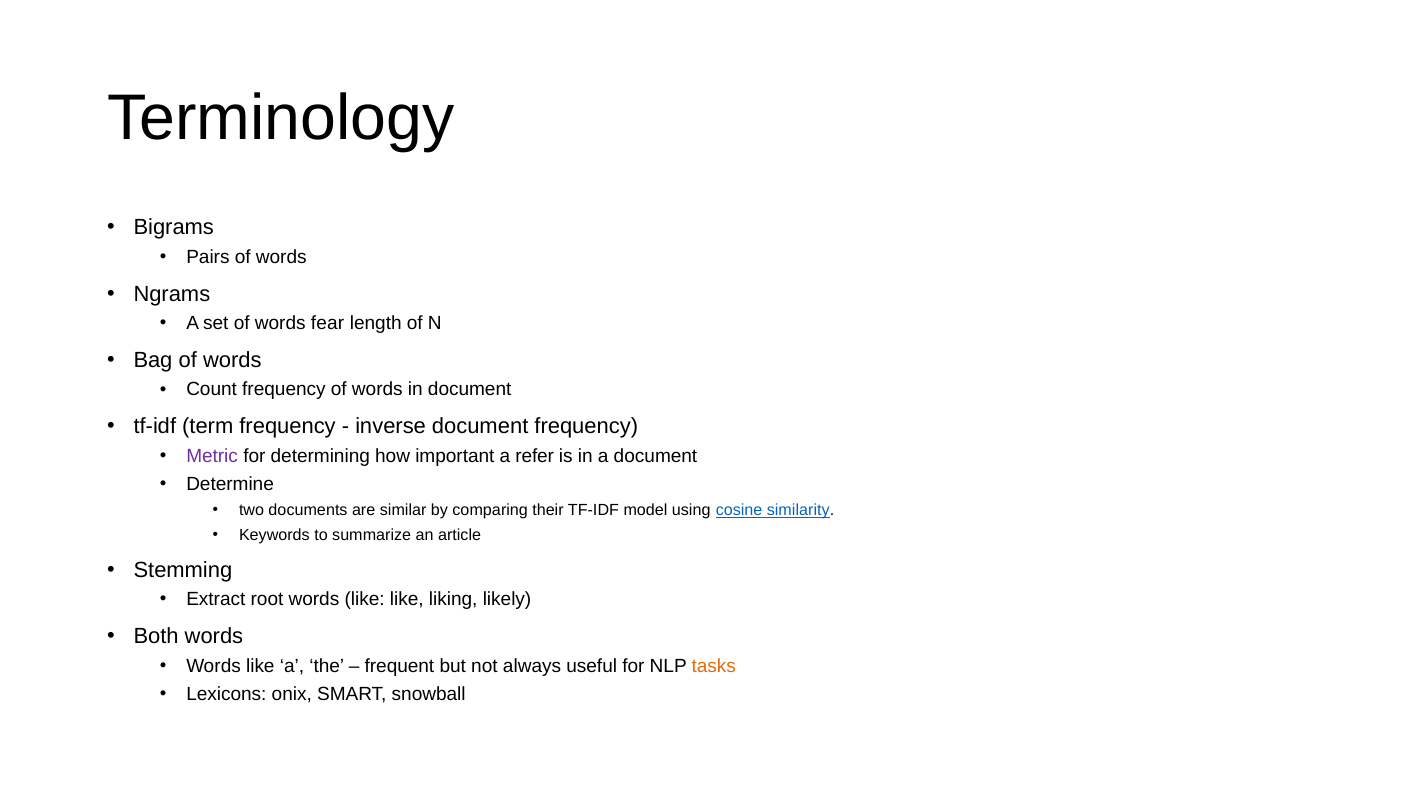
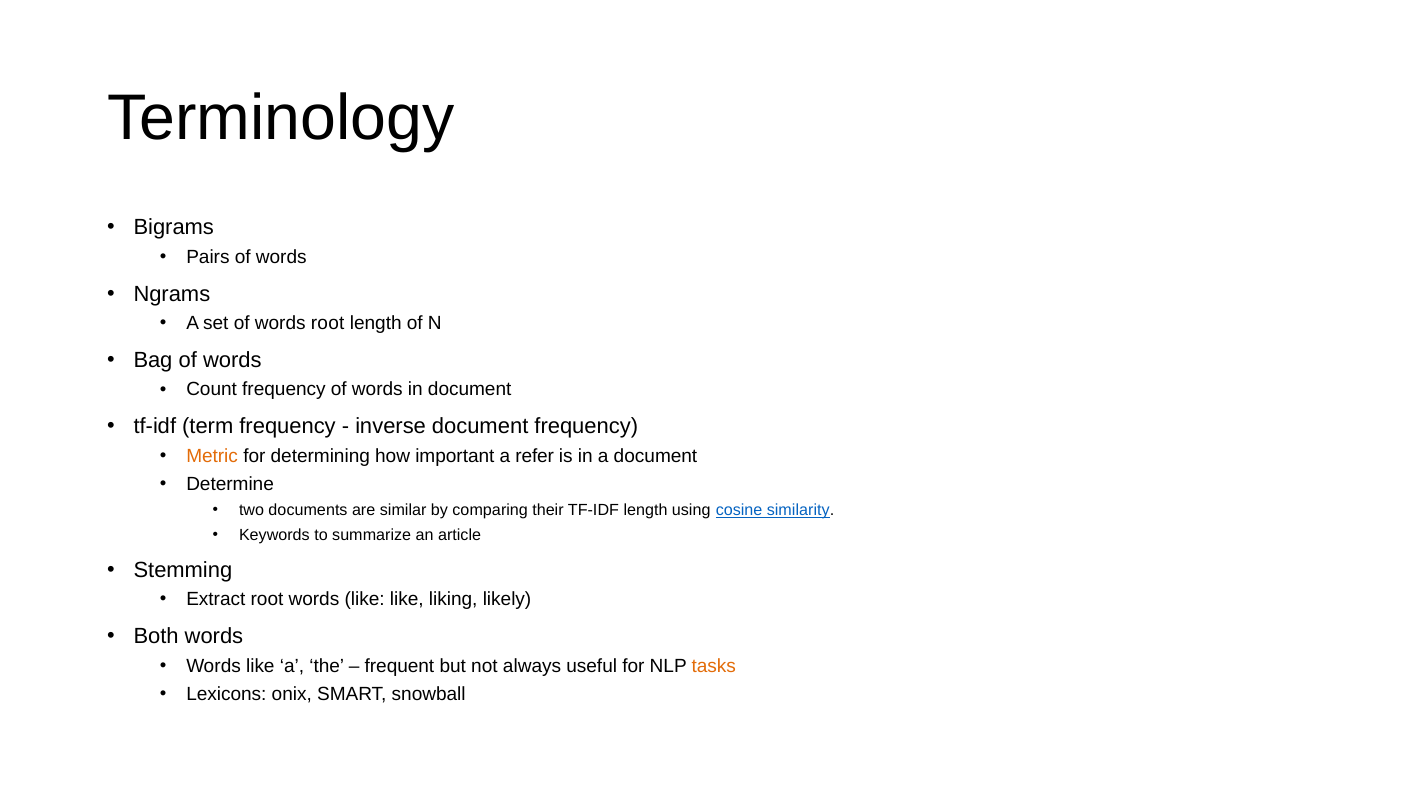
words fear: fear -> root (328, 323)
Metric colour: purple -> orange (212, 456)
TF-IDF model: model -> length (645, 510)
